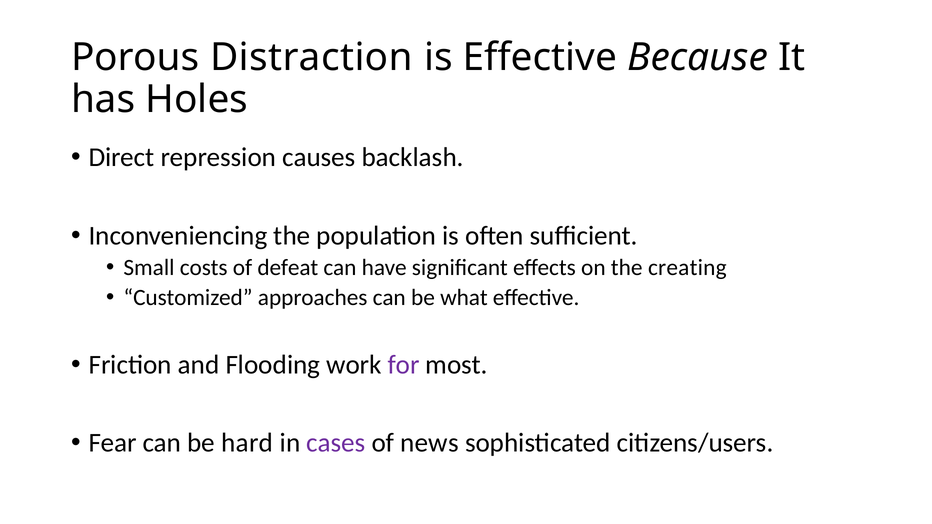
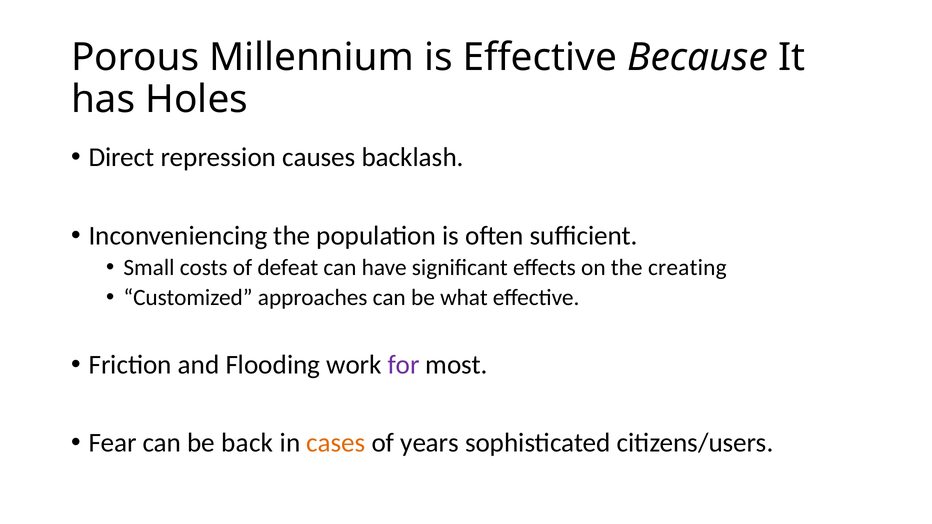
Distraction: Distraction -> Millennium (312, 57)
hard: hard -> back (247, 443)
cases colour: purple -> orange (336, 443)
news: news -> years (430, 443)
